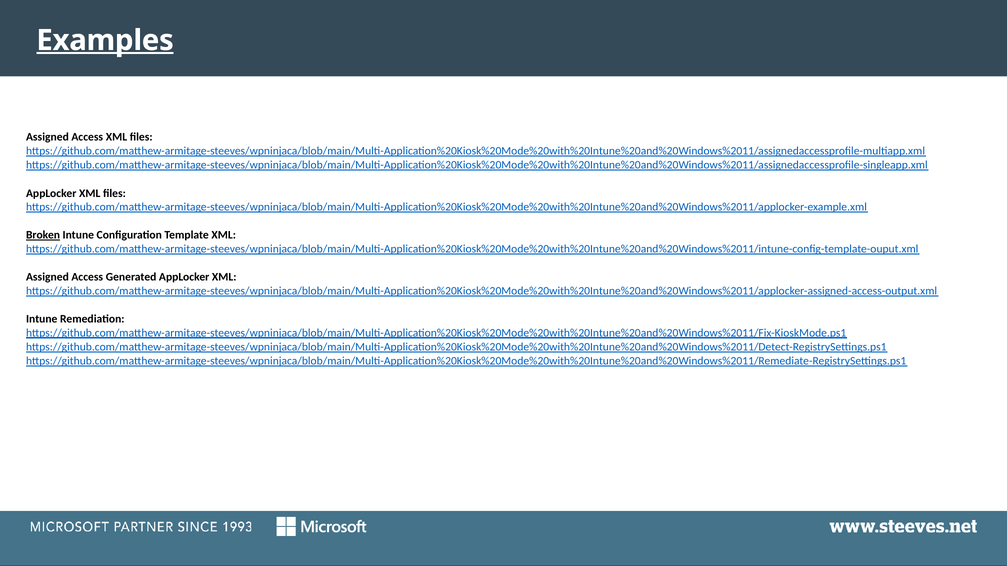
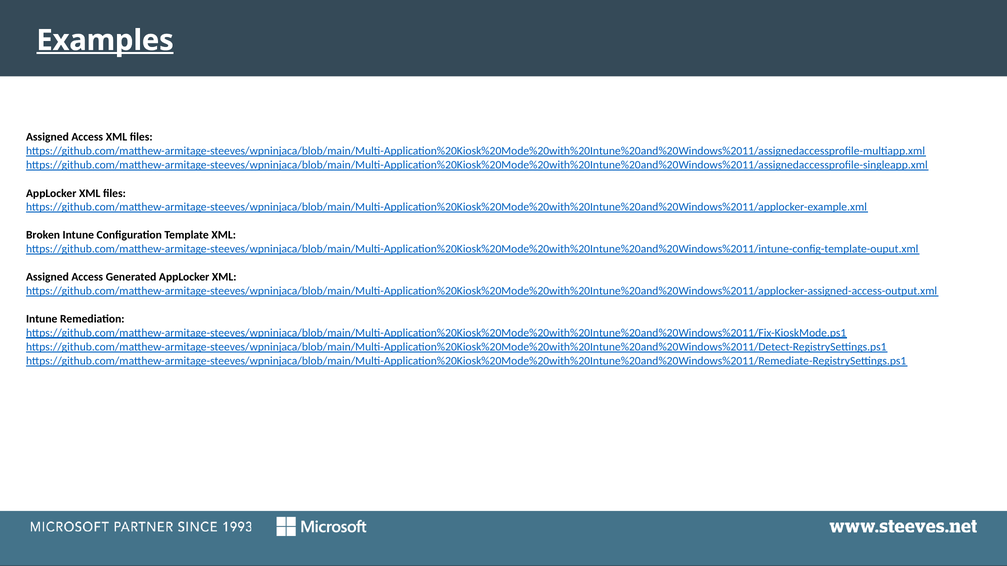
Broken underline: present -> none (43, 235)
